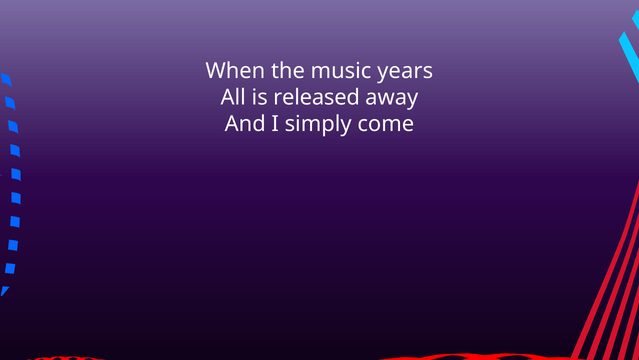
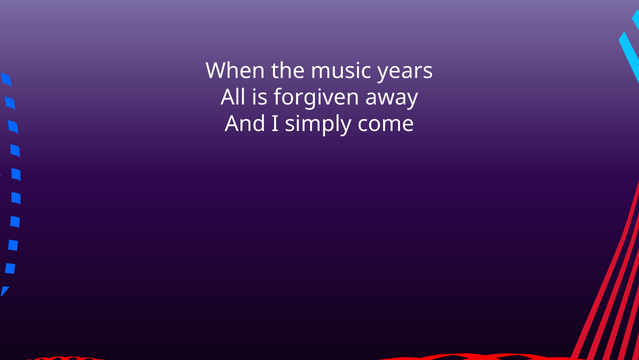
released: released -> forgiven (316, 97)
